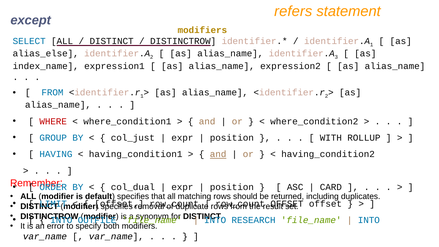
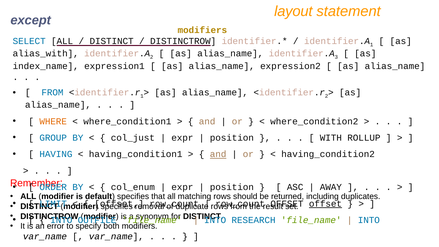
refers: refers -> layout (293, 11)
alias_else: alias_else -> alias_with (46, 54)
WHERE colour: red -> orange (53, 121)
col_dual: col_dual -> col_enum (133, 187)
CARD: CARD -> AWAY (331, 187)
offset underline: none -> present (325, 204)
